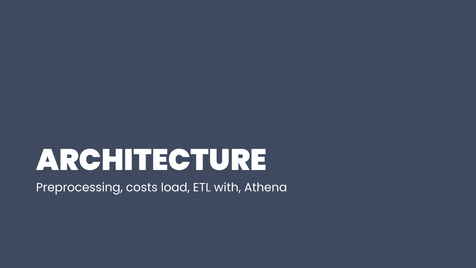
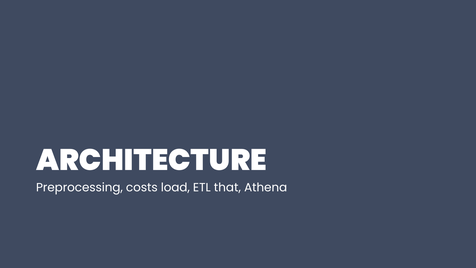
with: with -> that (227, 187)
